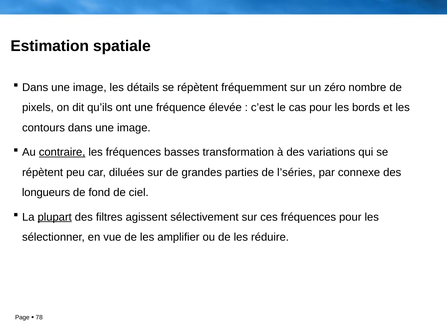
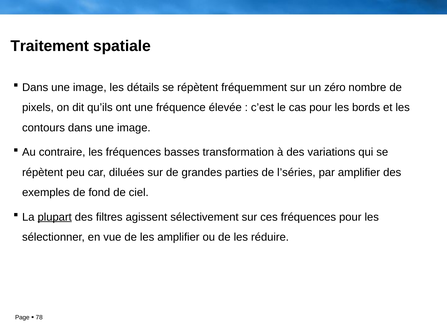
Estimation: Estimation -> Traitement (50, 46)
contraire underline: present -> none (62, 152)
par connexe: connexe -> amplifier (359, 172)
longueurs: longueurs -> exemples (46, 193)
